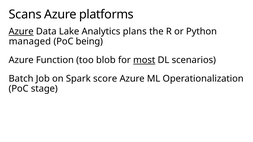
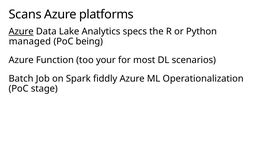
plans: plans -> specs (135, 32)
blob: blob -> your (106, 60)
most underline: present -> none (144, 60)
score: score -> fiddly (105, 79)
